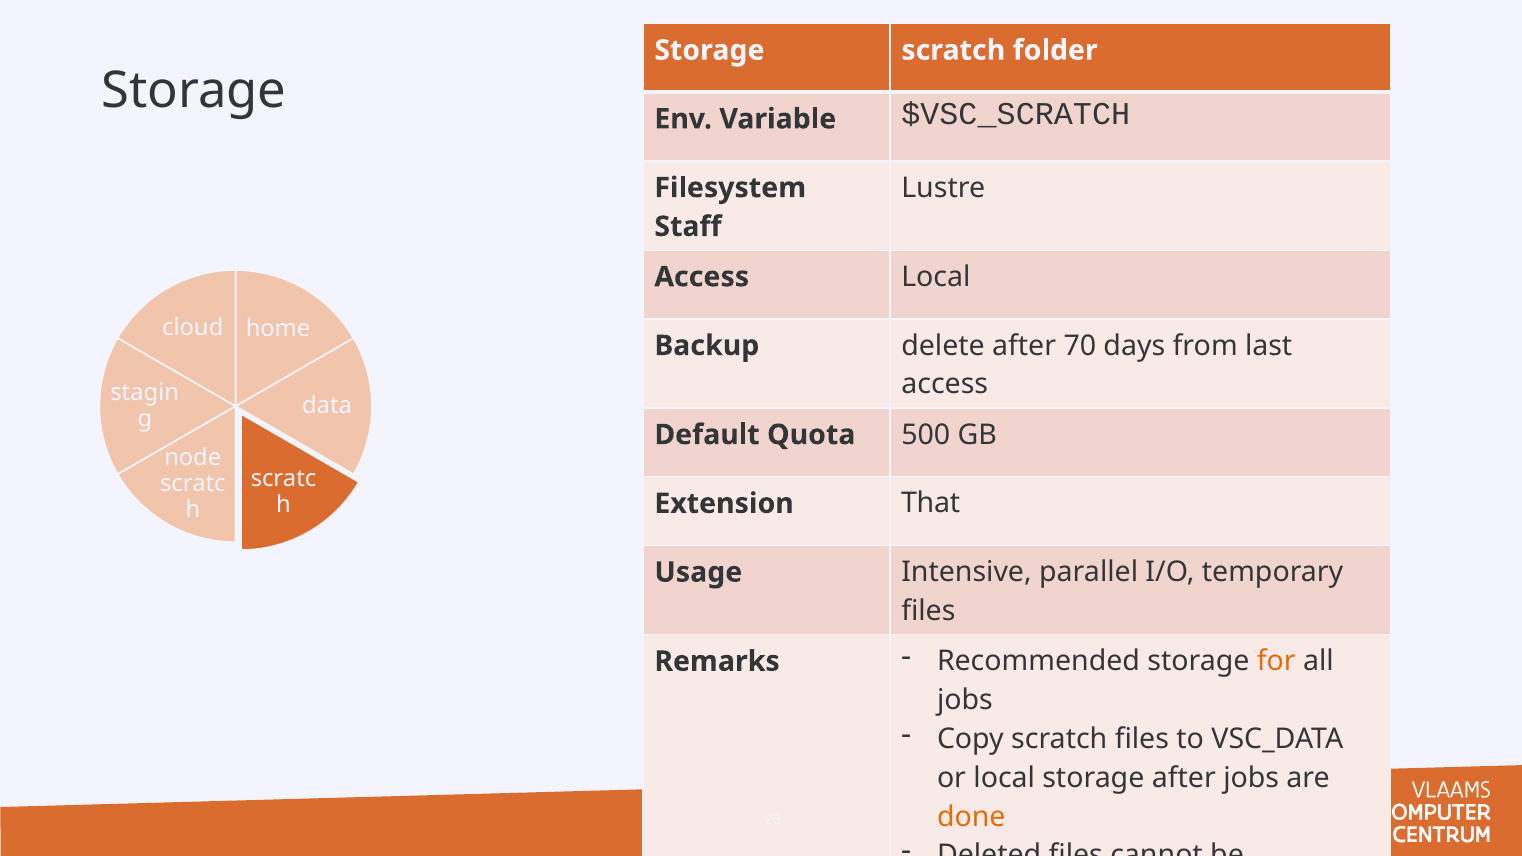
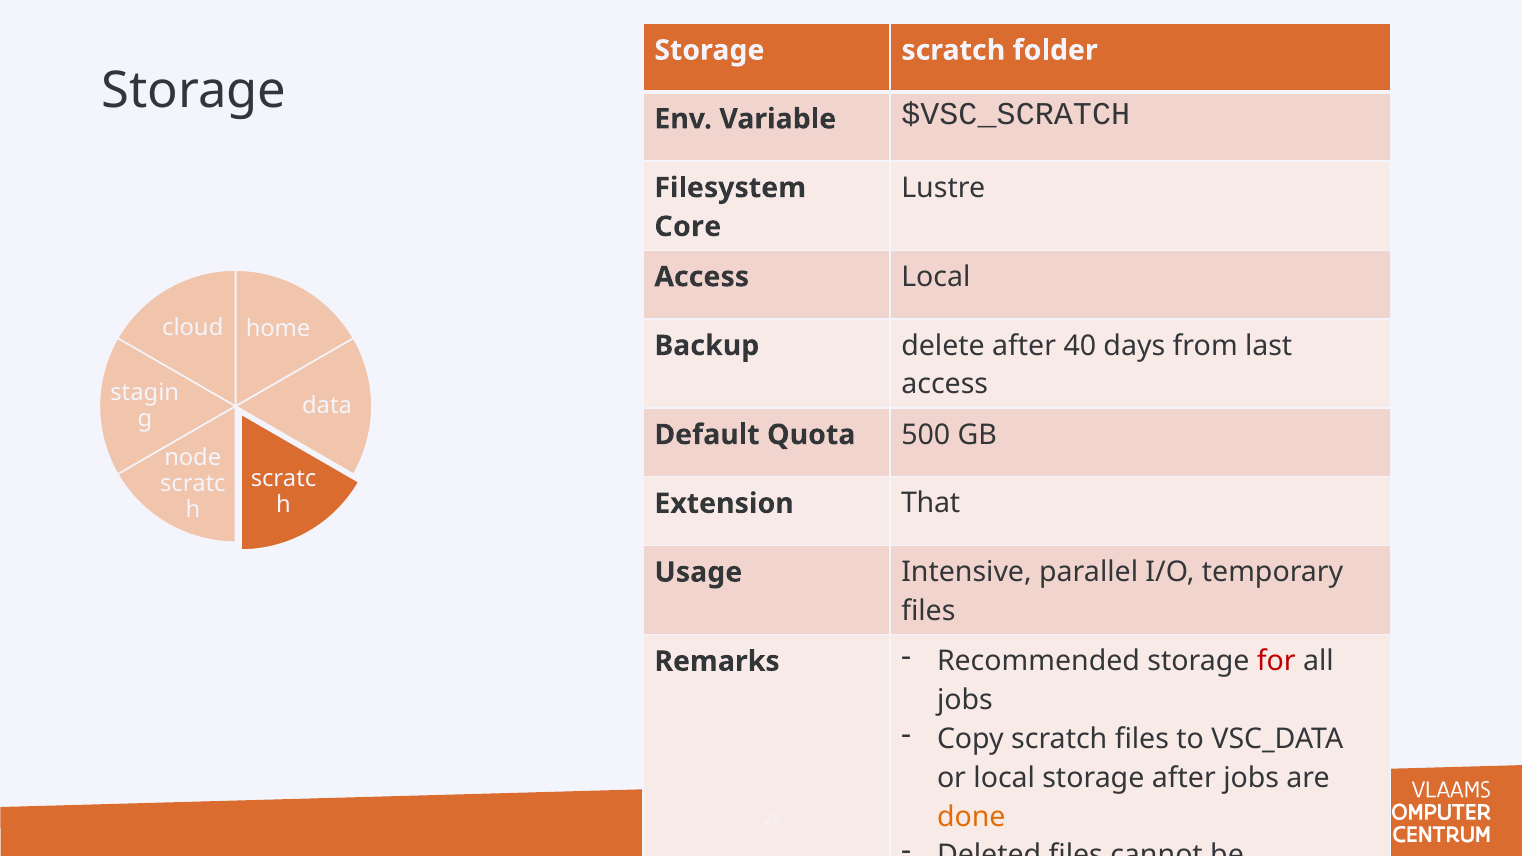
Staff: Staff -> Core (688, 227)
70: 70 -> 40 (1080, 346)
for colour: orange -> red (1276, 661)
